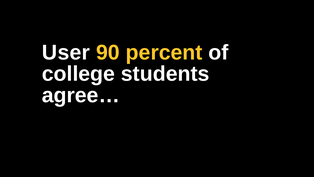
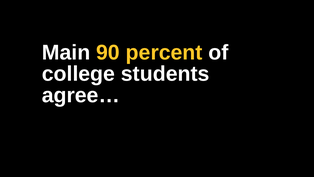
User: User -> Main (66, 53)
